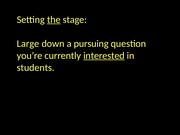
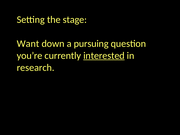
the underline: present -> none (54, 20)
Large: Large -> Want (28, 44)
students: students -> research (36, 68)
